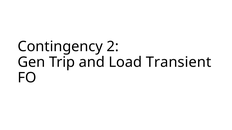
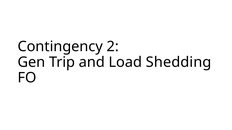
Transient: Transient -> Shedding (179, 62)
